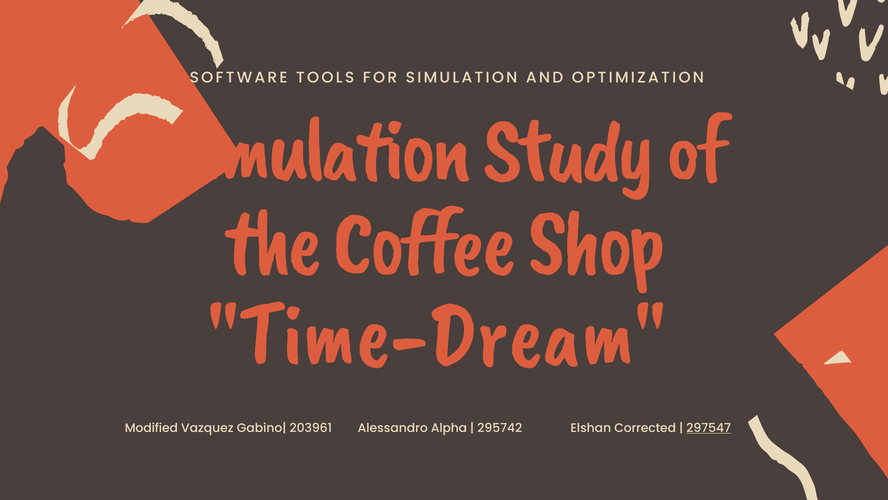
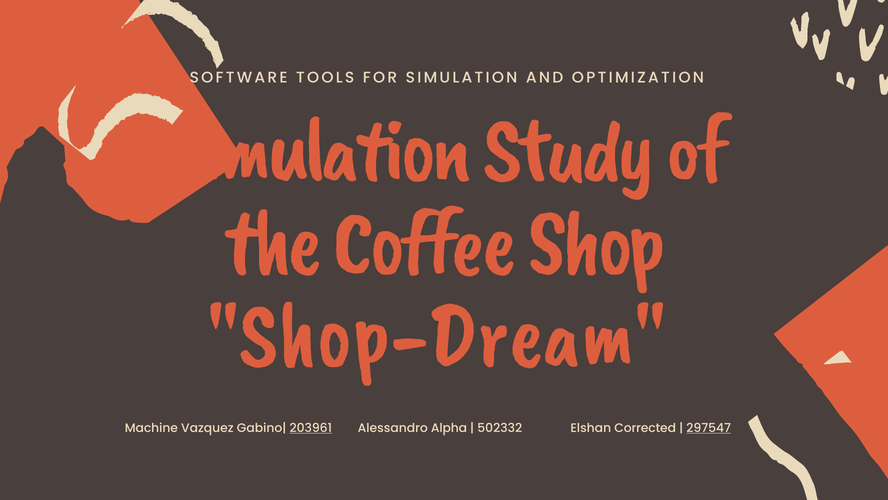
Time-Dream: Time-Dream -> Shop-Dream (437, 334)
Modified: Modified -> Machine (151, 428)
203961 underline: none -> present (311, 428)
295742: 295742 -> 502332 (500, 428)
